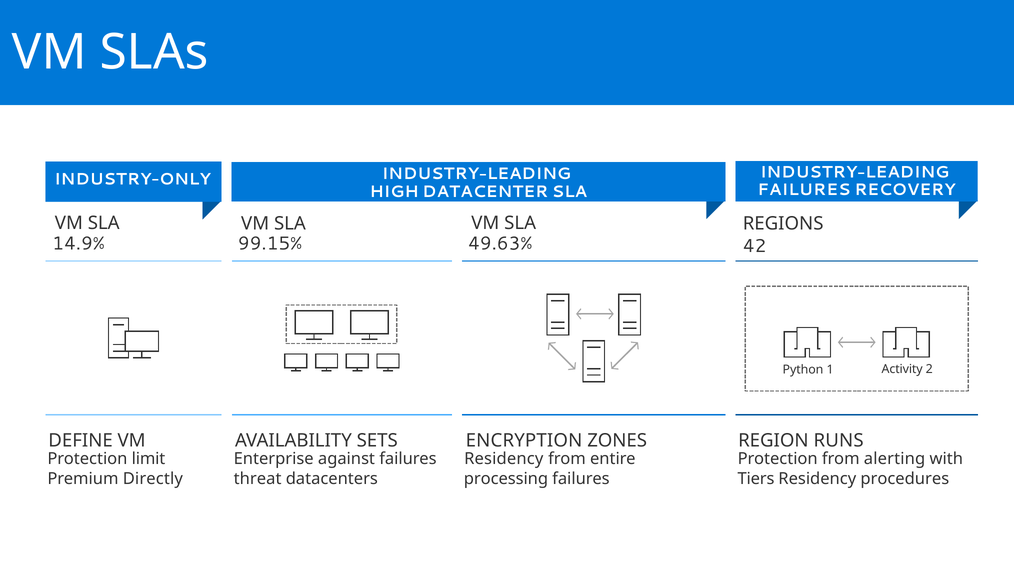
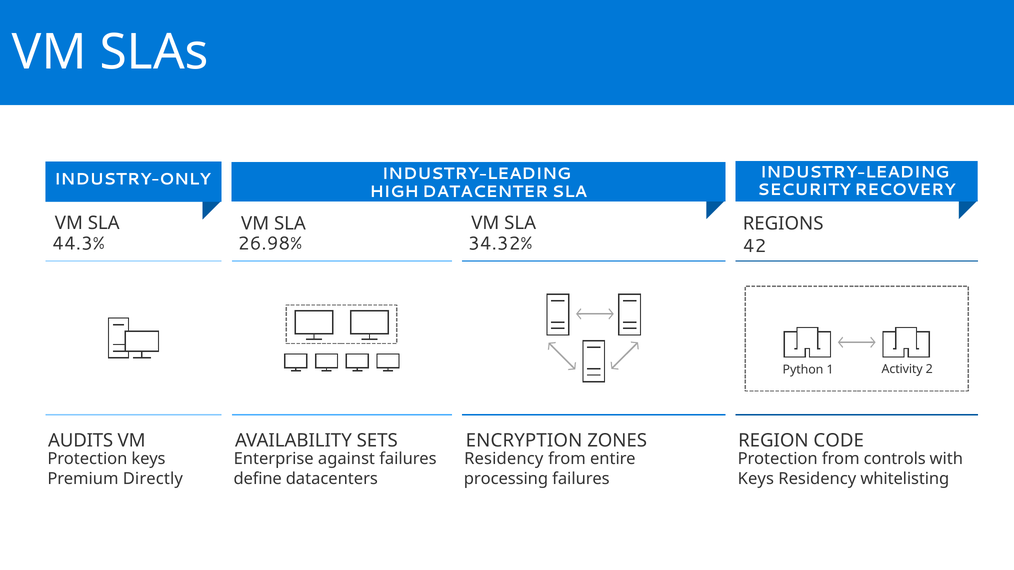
FAILURES: FAILURES -> SECURITY (804, 190)
14.9%: 14.9% -> 44.3% (79, 244)
99.15%: 99.15% -> 26.98% (270, 244)
49.63%: 49.63% -> 34.32% (500, 244)
DEFINE: DEFINE -> AUDITS (81, 441)
RUNS: RUNS -> CODE (839, 441)
Protection limit: limit -> keys (148, 459)
alerting: alerting -> controls (895, 459)
threat: threat -> define (258, 479)
Tiers: Tiers -> Keys (756, 479)
procedures: procedures -> whitelisting (905, 479)
